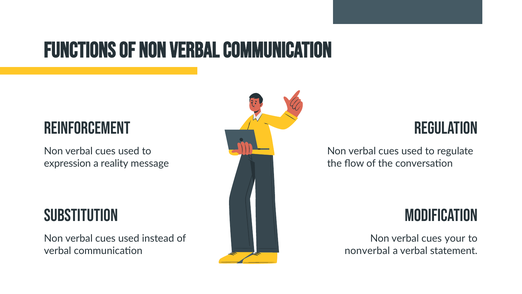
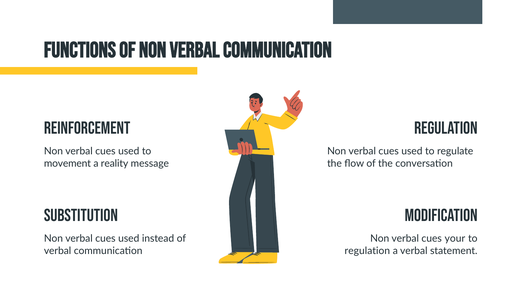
expression: expression -> movement (67, 163)
nonverbal: nonverbal -> regulation (367, 250)
